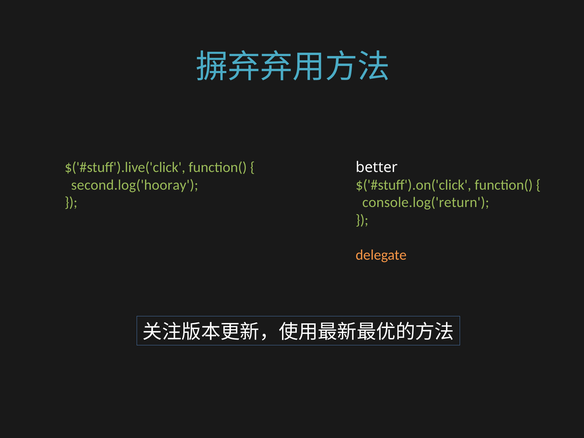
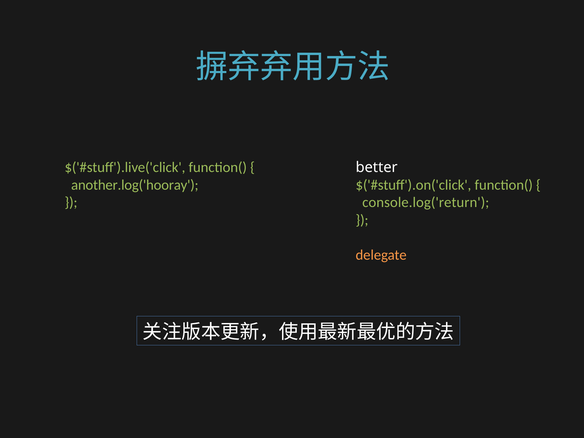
second.log('hooray: second.log('hooray -> another.log('hooray (135, 185)
